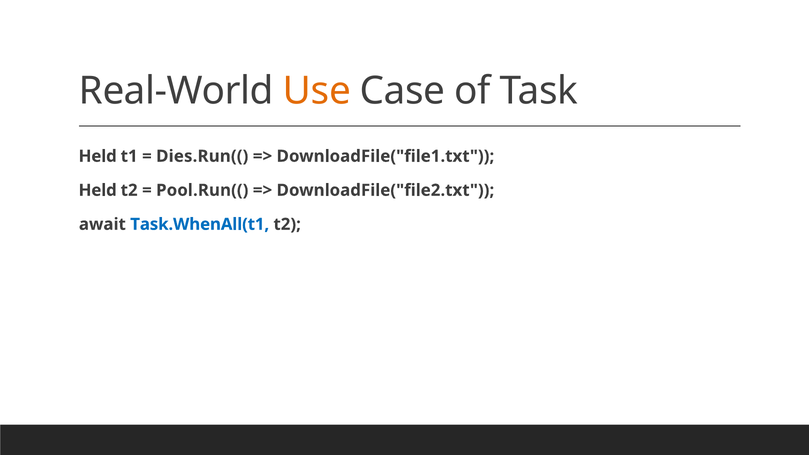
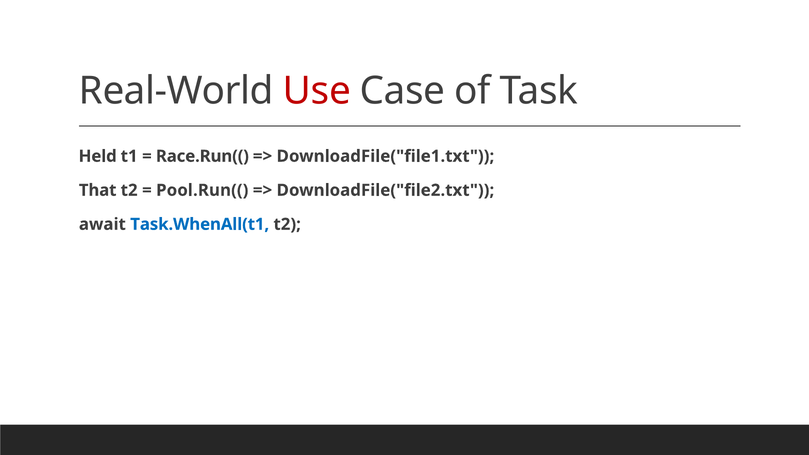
Use colour: orange -> red (317, 91)
Dies.Run((: Dies.Run(( -> Race.Run(( (202, 156)
Held: Held -> That (98, 190)
